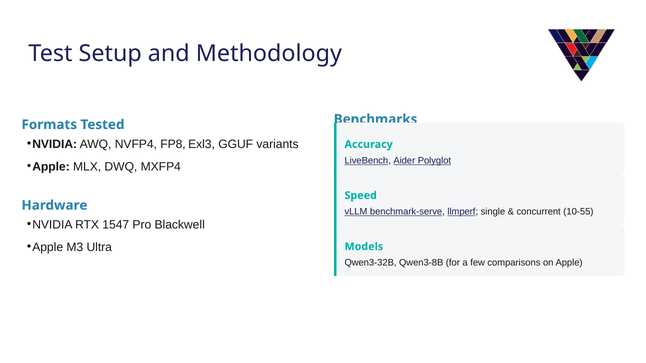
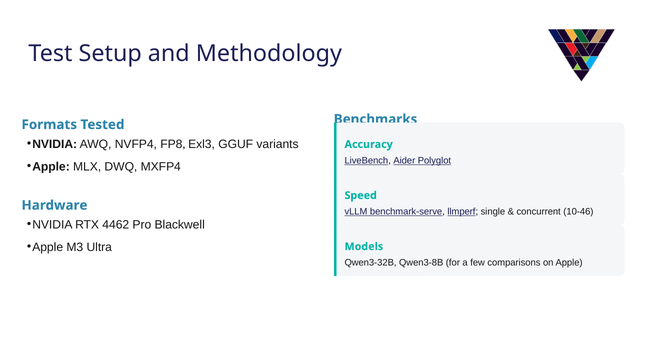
10-55: 10-55 -> 10-46 (578, 212)
1547: 1547 -> 4462 (116, 225)
